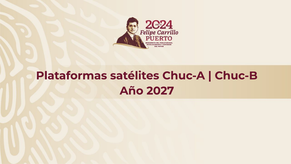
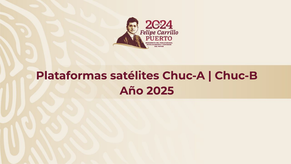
2027: 2027 -> 2025 (160, 91)
